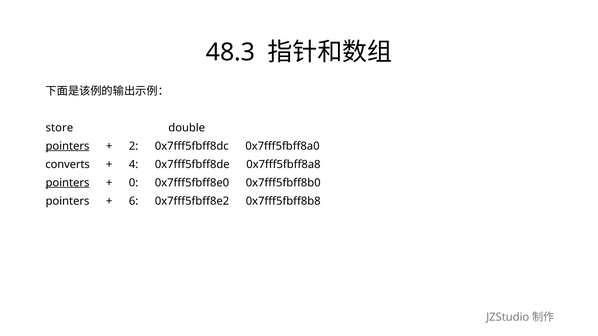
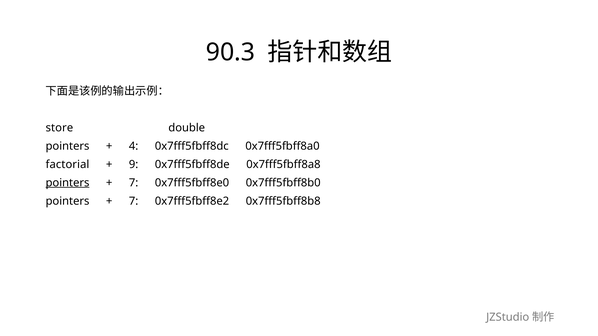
48.3: 48.3 -> 90.3 (231, 52)
pointers underline: present -> none (68, 146)
2: 2 -> 4 (134, 146)
converts: converts -> factorial (67, 165)
4: 4 -> 9 (134, 165)
0: 0 -> 7 (134, 183)
6: 6 -> 7 (134, 201)
